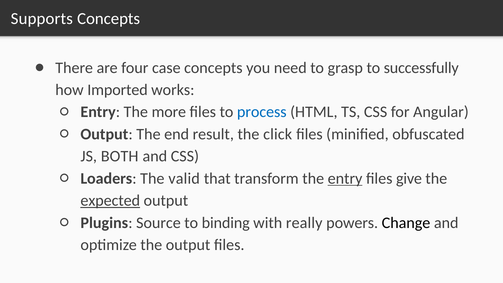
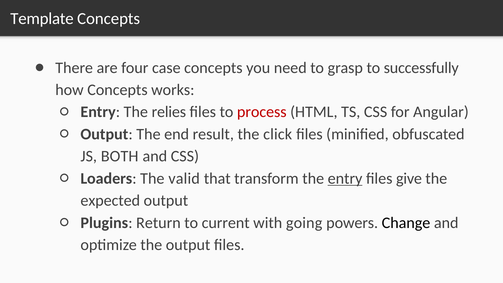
Supports: Supports -> Template (42, 19)
how Imported: Imported -> Concepts (117, 90)
more: more -> relies (169, 112)
process colour: blue -> red (262, 112)
expected underline: present -> none (110, 201)
Source: Source -> Return (158, 223)
binding: binding -> current (226, 223)
really: really -> going (304, 223)
